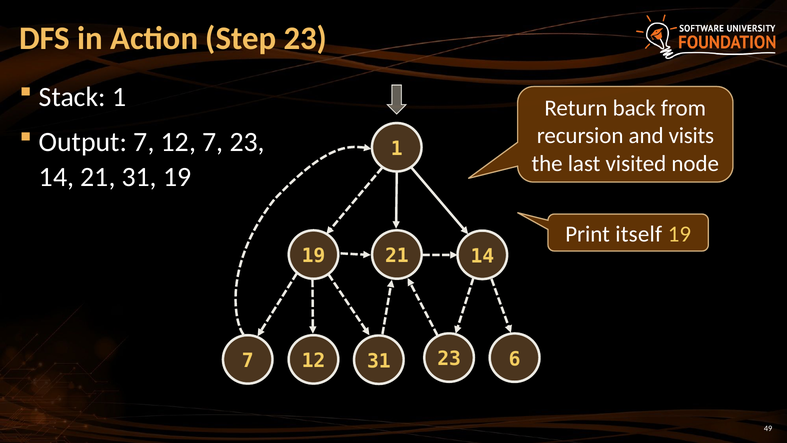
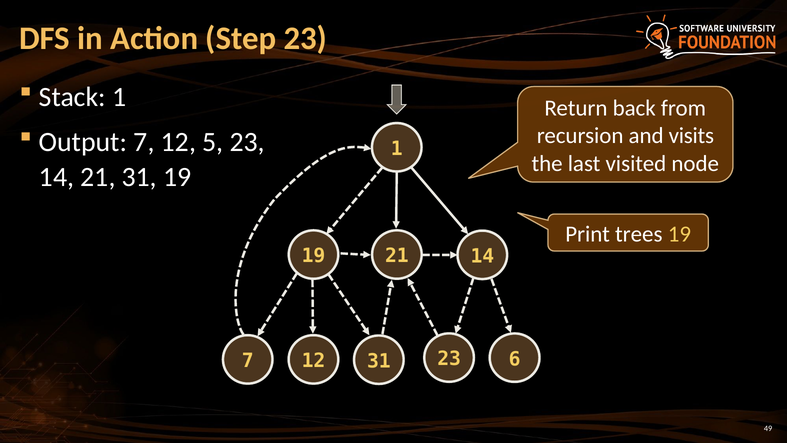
12 7: 7 -> 5 (213, 142)
itself: itself -> trees (639, 234)
